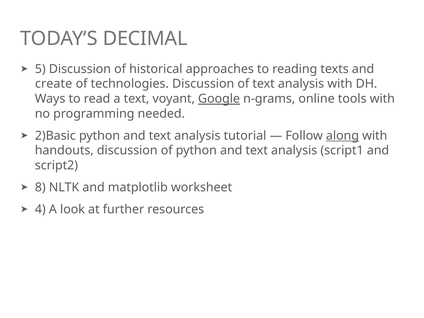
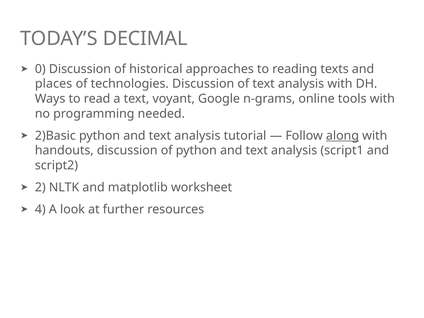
5: 5 -> 0 (40, 69)
create: create -> places (54, 84)
Google underline: present -> none (219, 99)
8: 8 -> 2 (40, 187)
